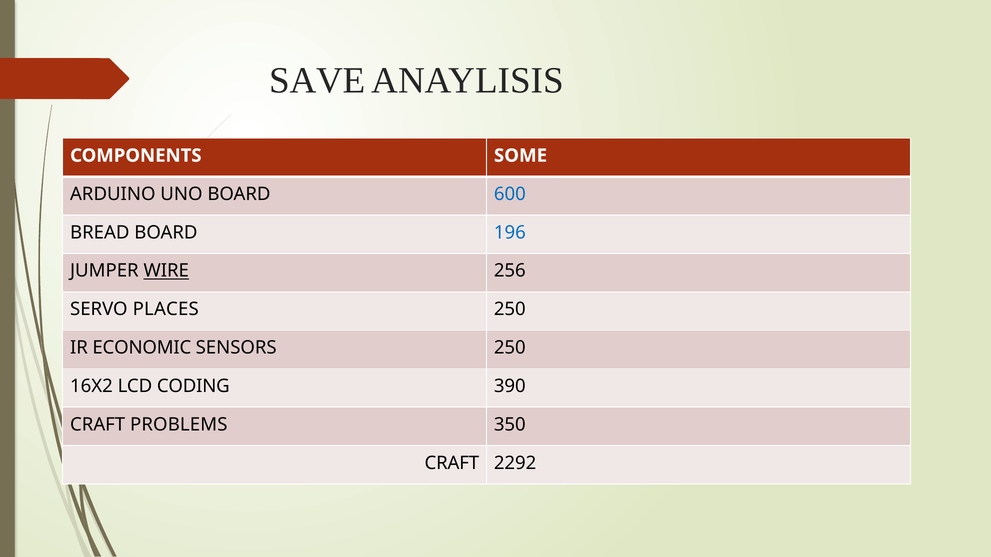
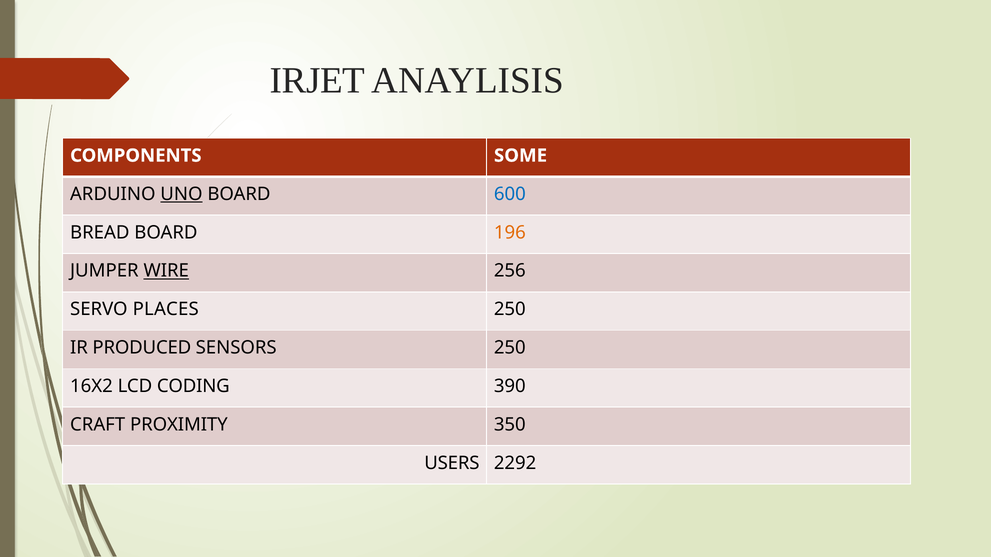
SAVE: SAVE -> IRJET (317, 81)
UNO underline: none -> present (181, 194)
196 colour: blue -> orange (510, 233)
ECONOMIC: ECONOMIC -> PRODUCED (142, 348)
PROBLEMS: PROBLEMS -> PROXIMITY (179, 425)
CRAFT: CRAFT -> USERS (452, 463)
